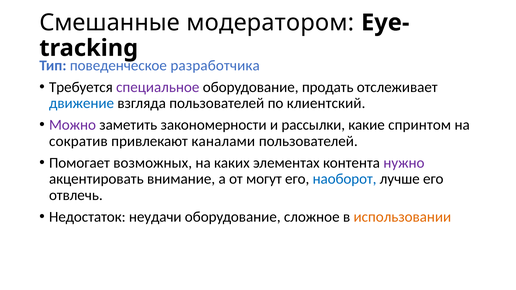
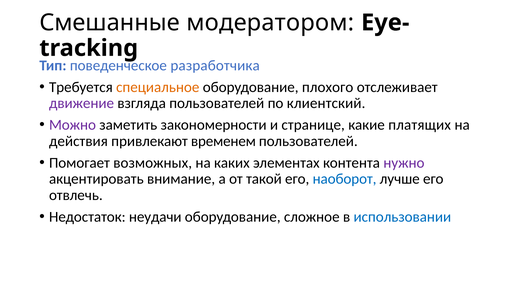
специальное colour: purple -> orange (158, 87)
продать: продать -> плохого (328, 87)
движение colour: blue -> purple (82, 103)
рассылки: рассылки -> странице (313, 125)
спринтом: спринтом -> платящих (420, 125)
сократив: сократив -> действия (78, 141)
каналами: каналами -> временем (223, 141)
могут: могут -> такой (264, 179)
использовании colour: orange -> blue (402, 217)
